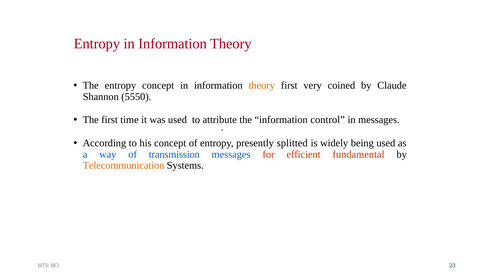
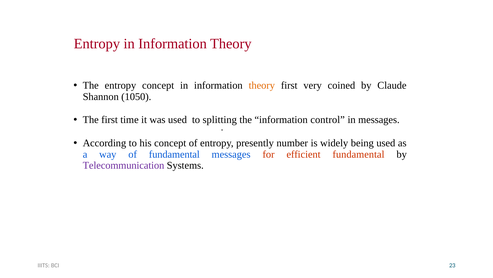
5550: 5550 -> 1050 (136, 96)
attribute: attribute -> splitting (220, 120)
splitted: splitted -> number (292, 143)
of transmission: transmission -> fundamental (174, 154)
Telecommunication colour: orange -> purple (124, 165)
